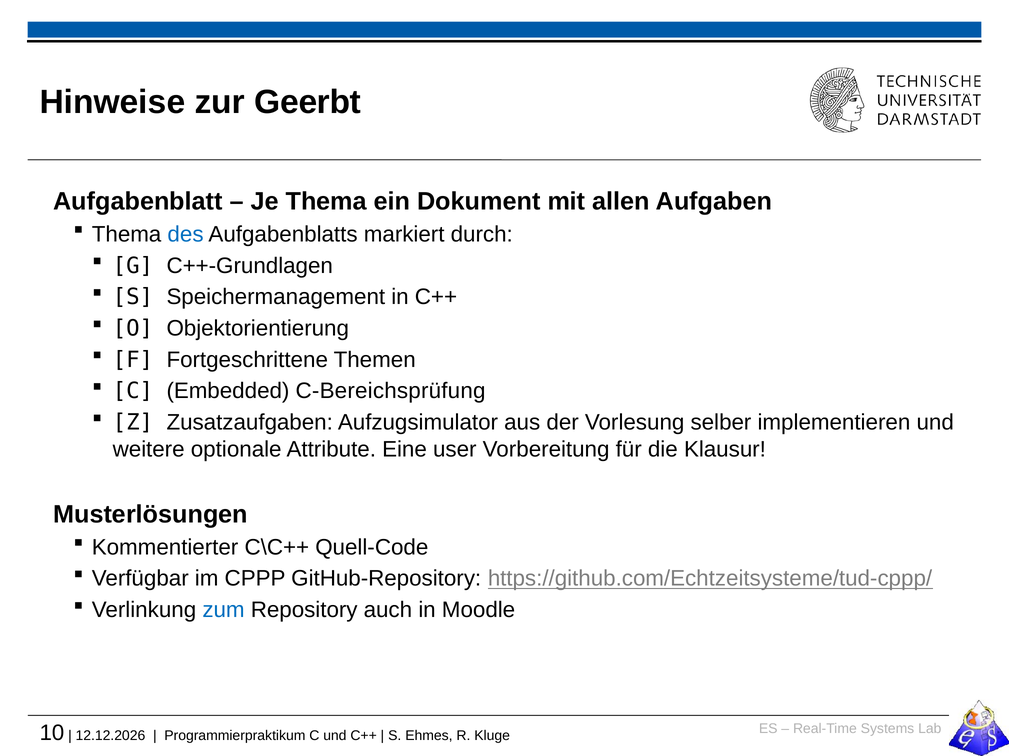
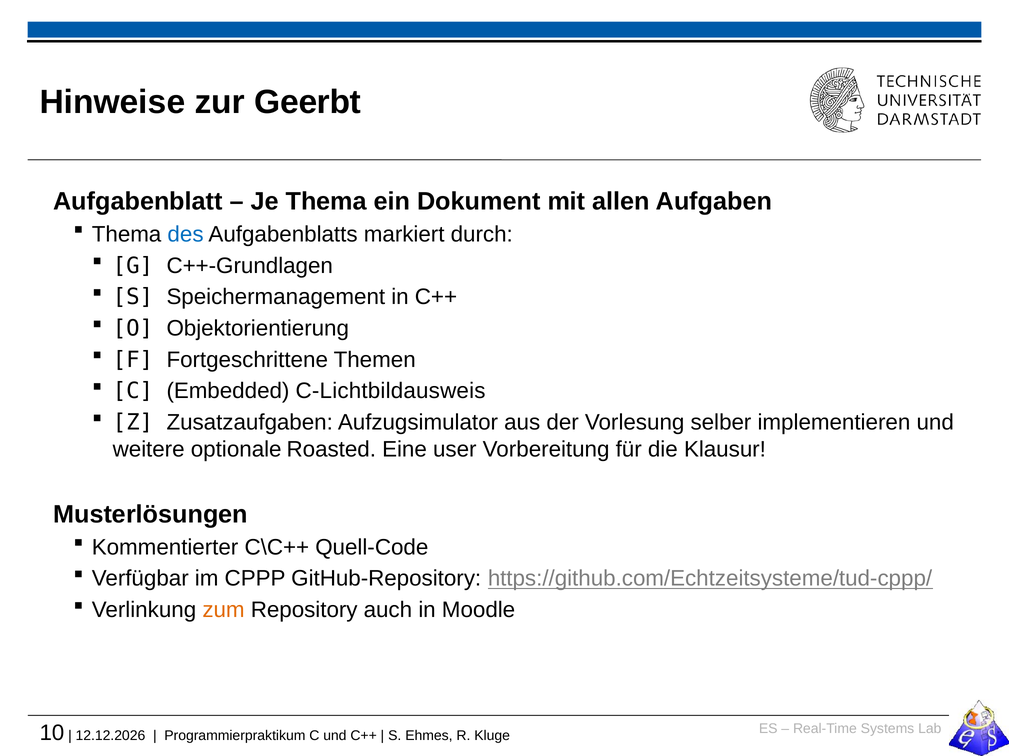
C-Bereichsprüfung: C-Bereichsprüfung -> C-Lichtbildausweis (391, 391)
Attribute: Attribute -> Roasted (331, 450)
zum colour: blue -> orange (224, 611)
